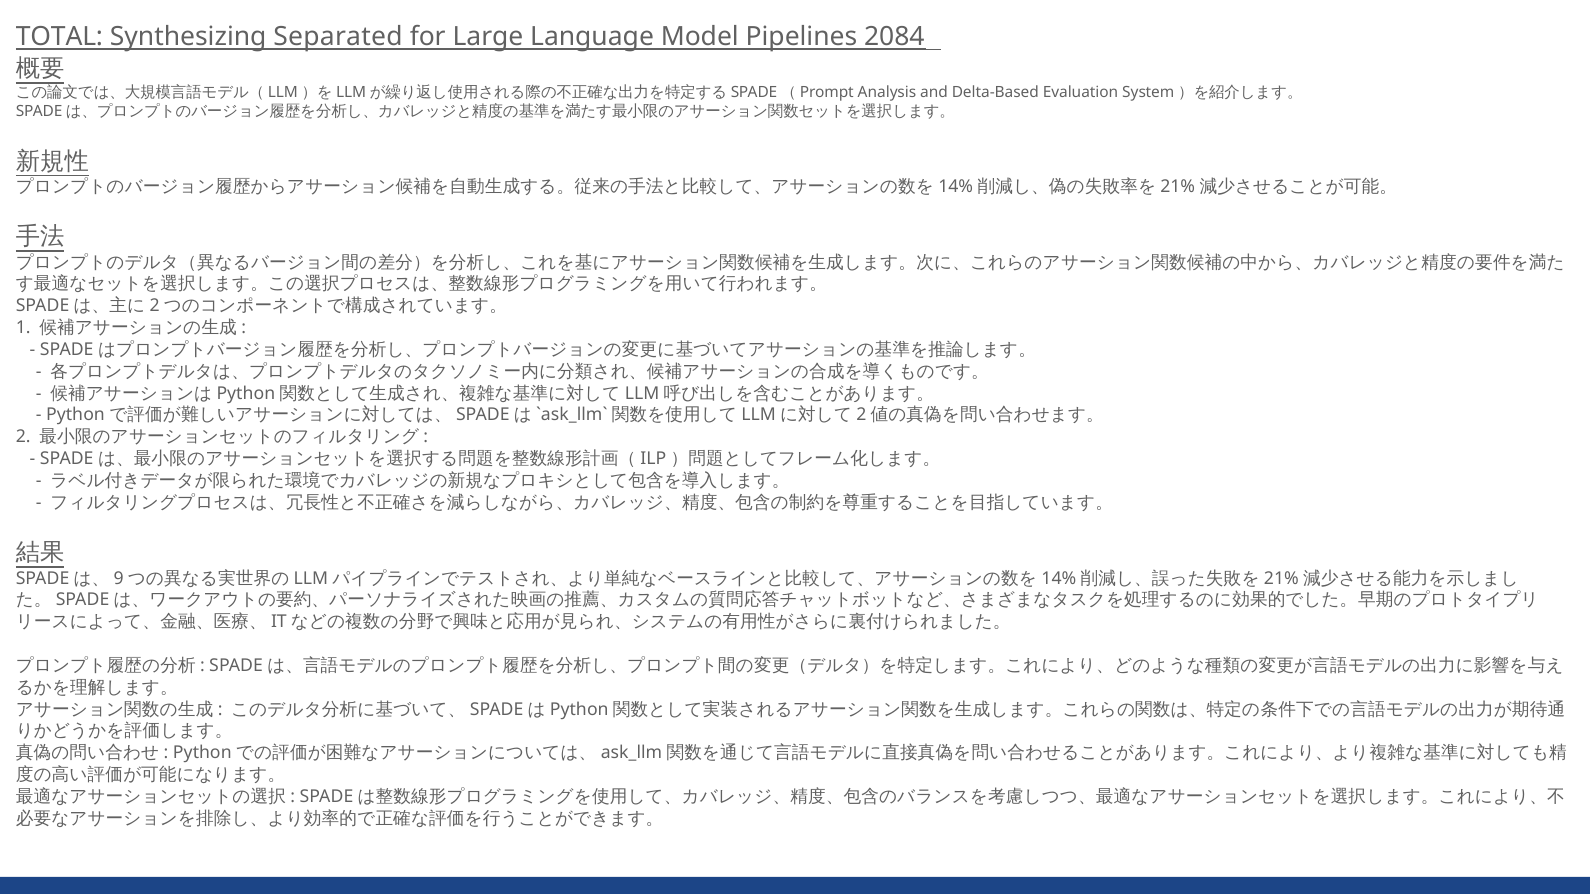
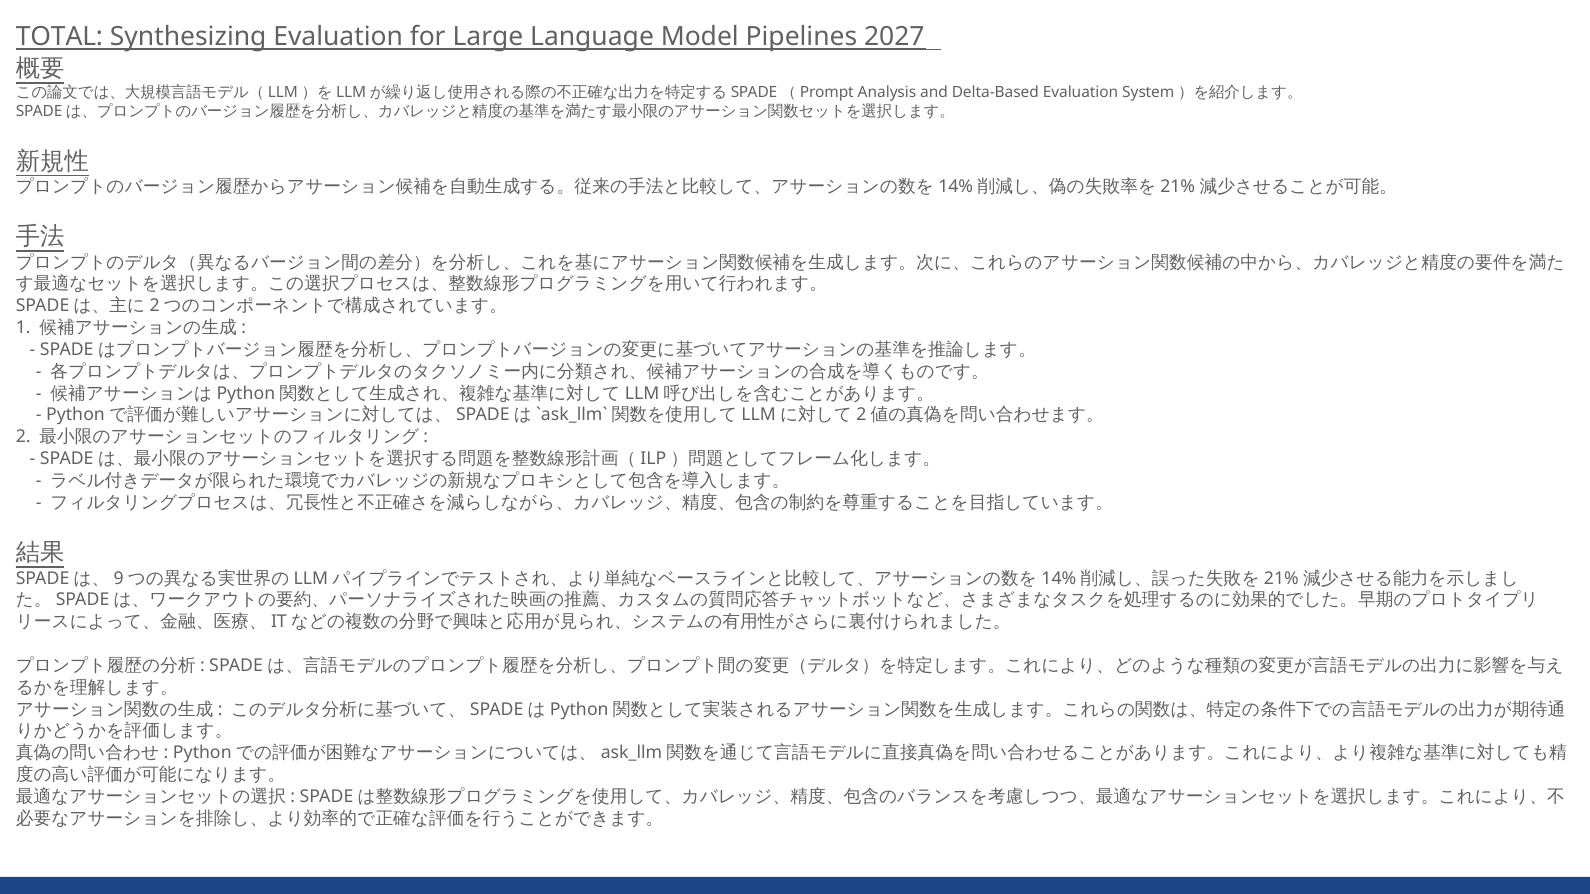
Synthesizing Separated: Separated -> Evaluation (338, 37)
2084: 2084 -> 2027 (894, 37)
